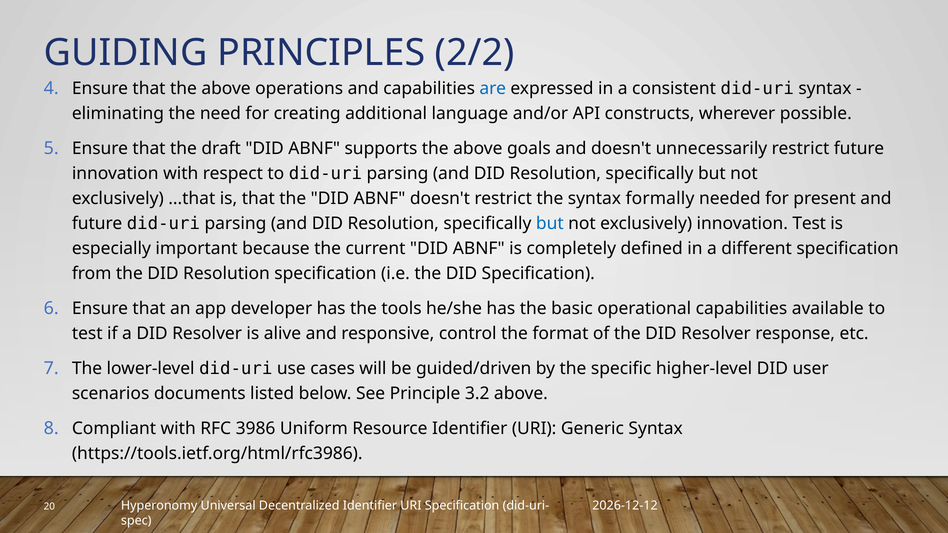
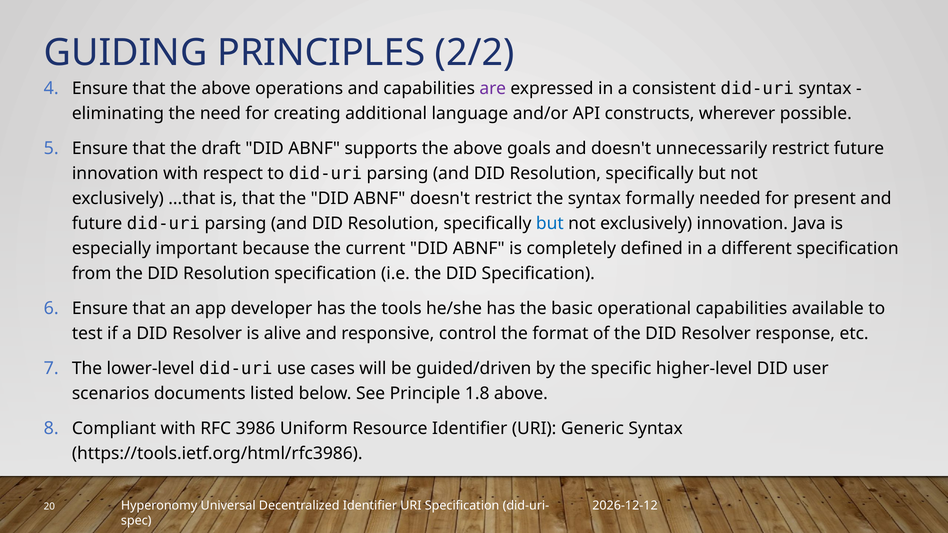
are colour: blue -> purple (493, 88)
innovation Test: Test -> Java (809, 224)
3.2: 3.2 -> 1.8 (477, 394)
